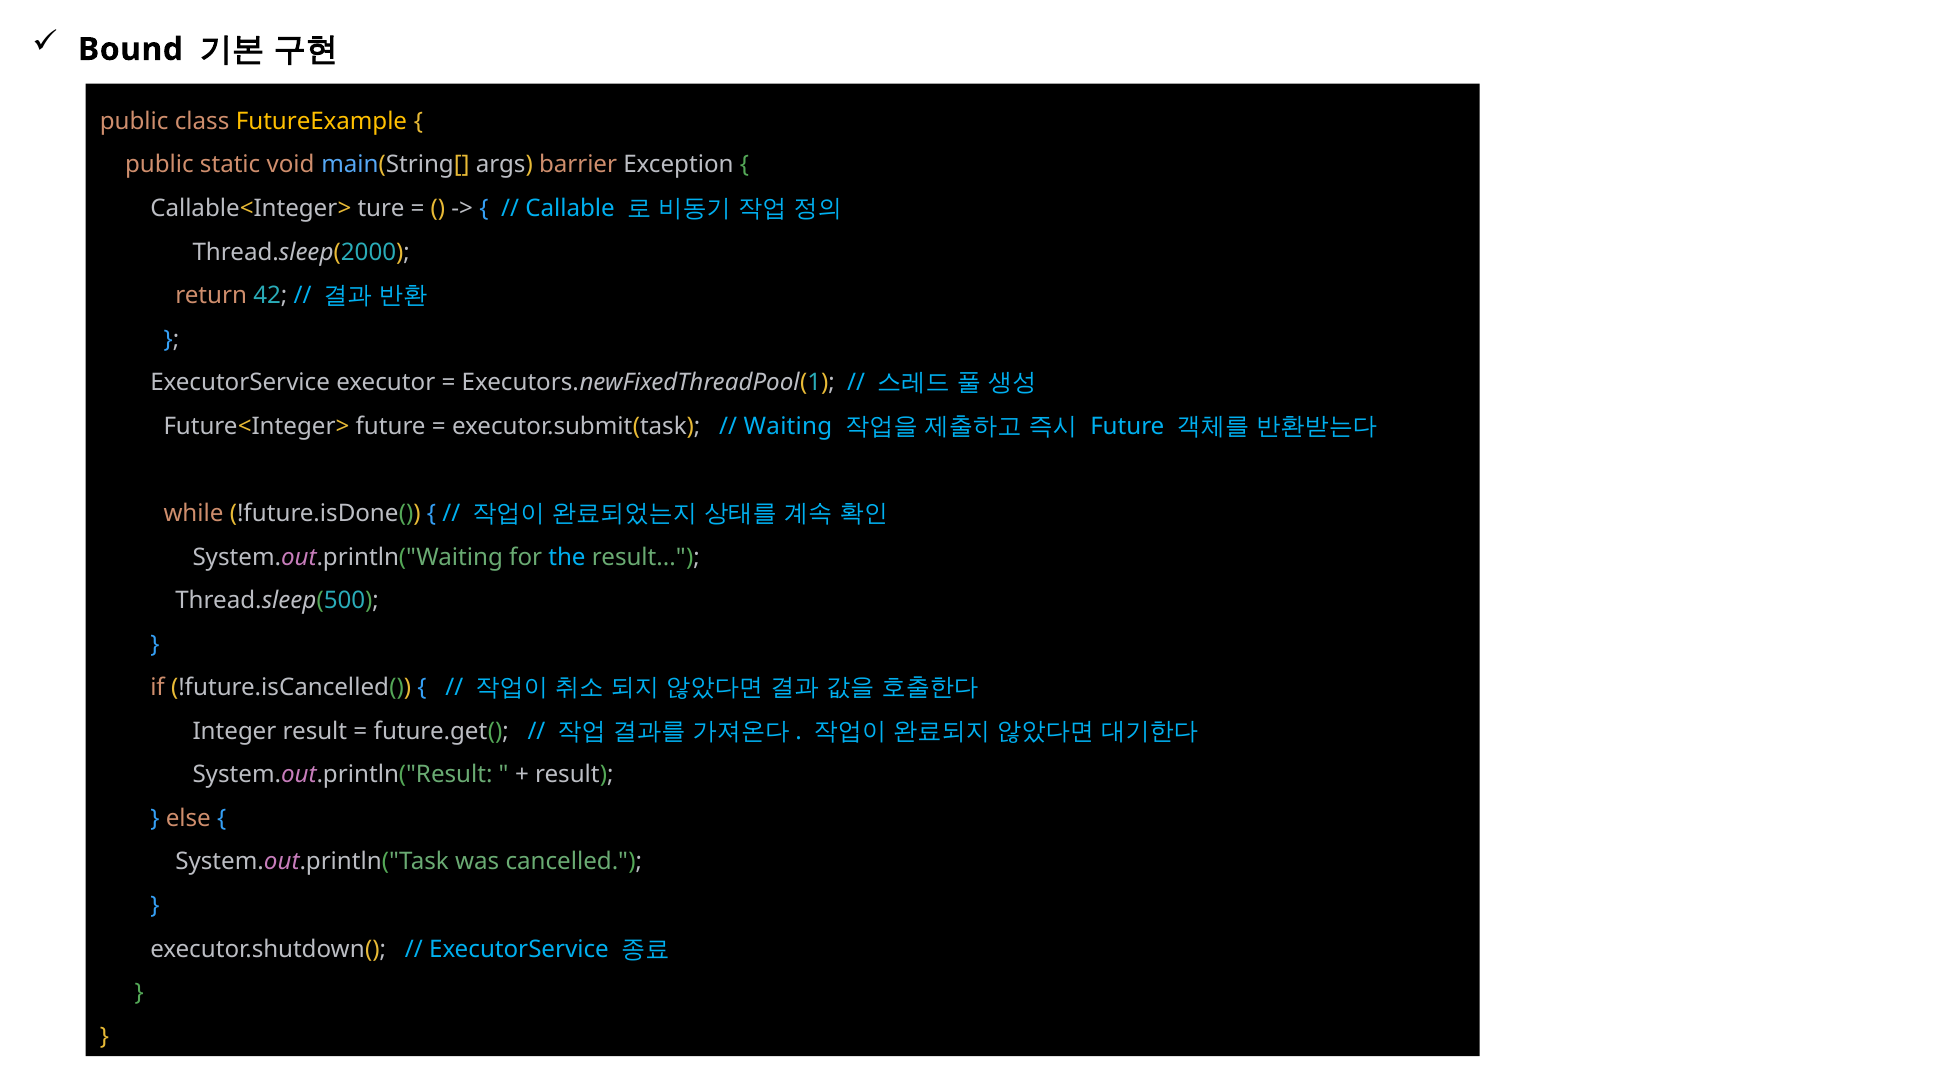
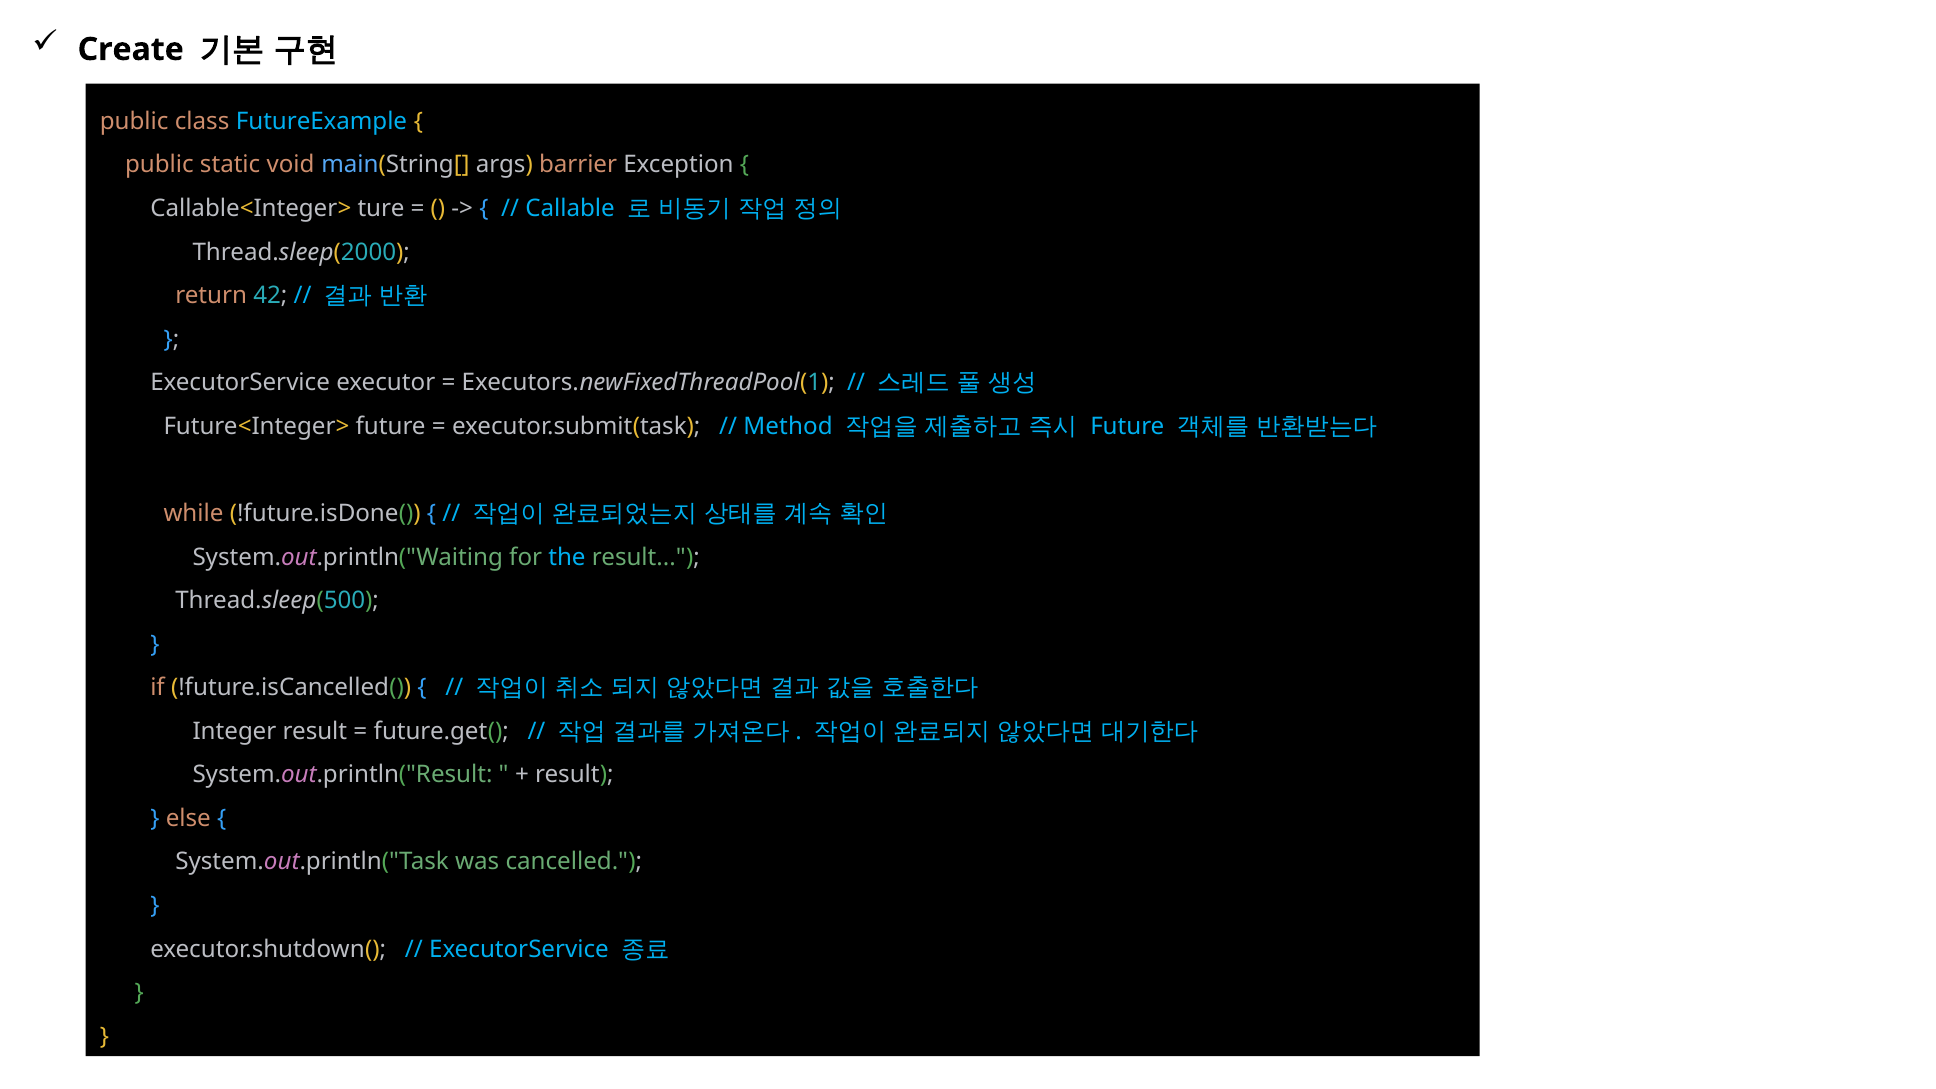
Bound: Bound -> Create (131, 49)
FutureExample colour: yellow -> light blue (322, 121)
Waiting: Waiting -> Method (788, 426)
